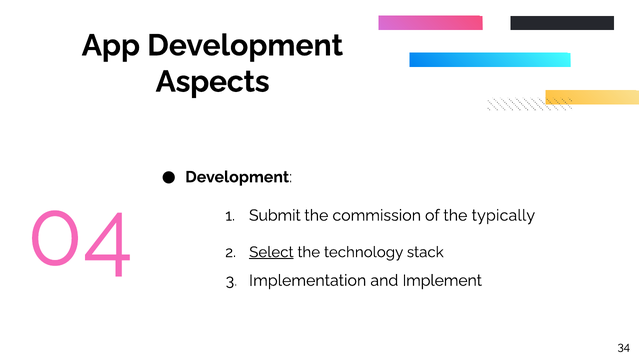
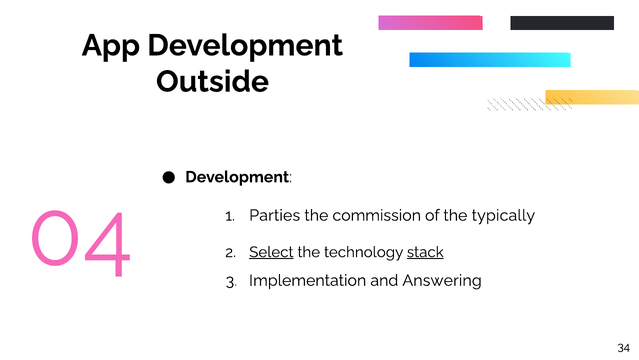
Aspects: Aspects -> Outside (212, 82)
Submit: Submit -> Parties (275, 215)
stack underline: none -> present (425, 252)
Implement: Implement -> Answering (442, 280)
